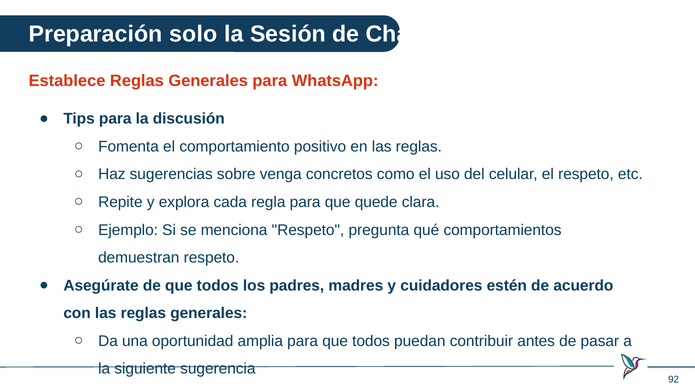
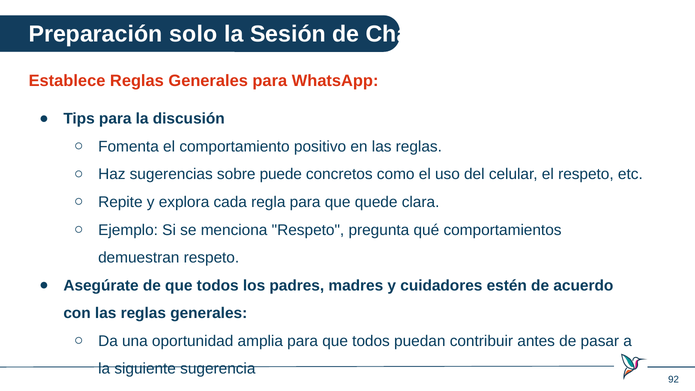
venga: venga -> puede (281, 174)
